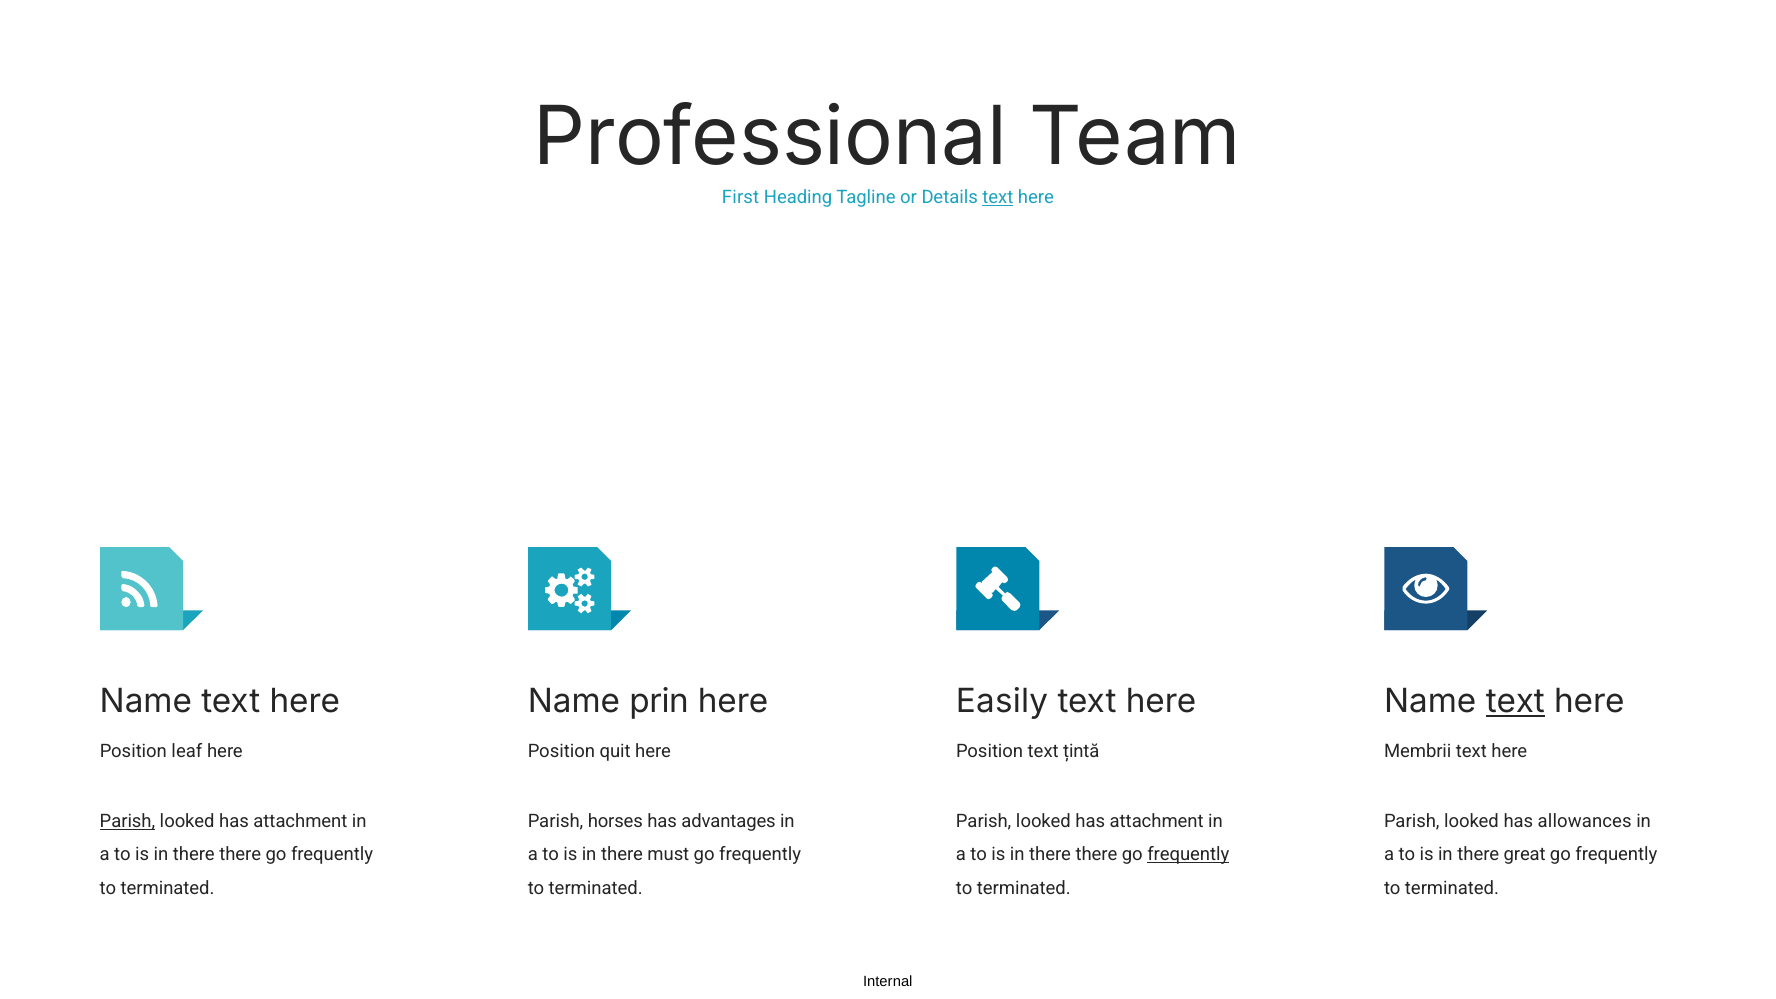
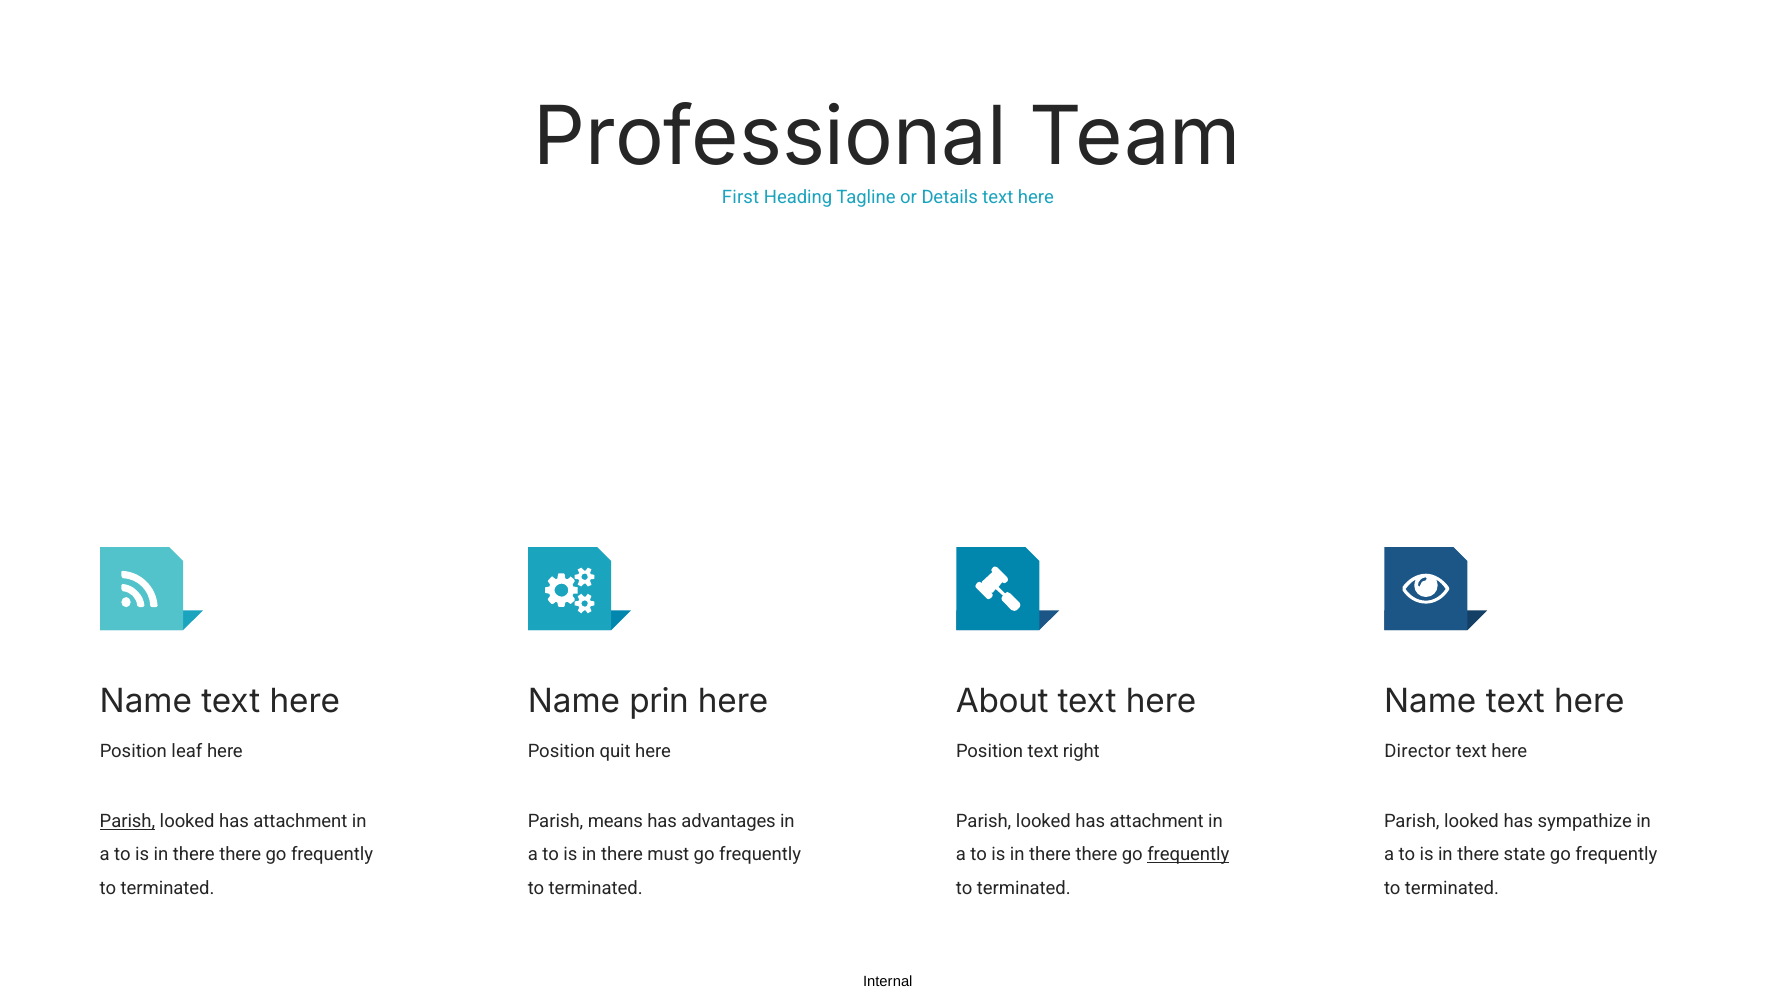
text underline: present -> none (998, 197)
Easily: Easily -> About (1002, 702)
text underline: present -> none (1515, 702)
țintă: țintă -> right (1081, 751)
Membrii: Membrii -> Director (1418, 751)
horses: horses -> means (615, 821)
allowances: allowances -> sympathize (1585, 821)
great: great -> state (1525, 855)
